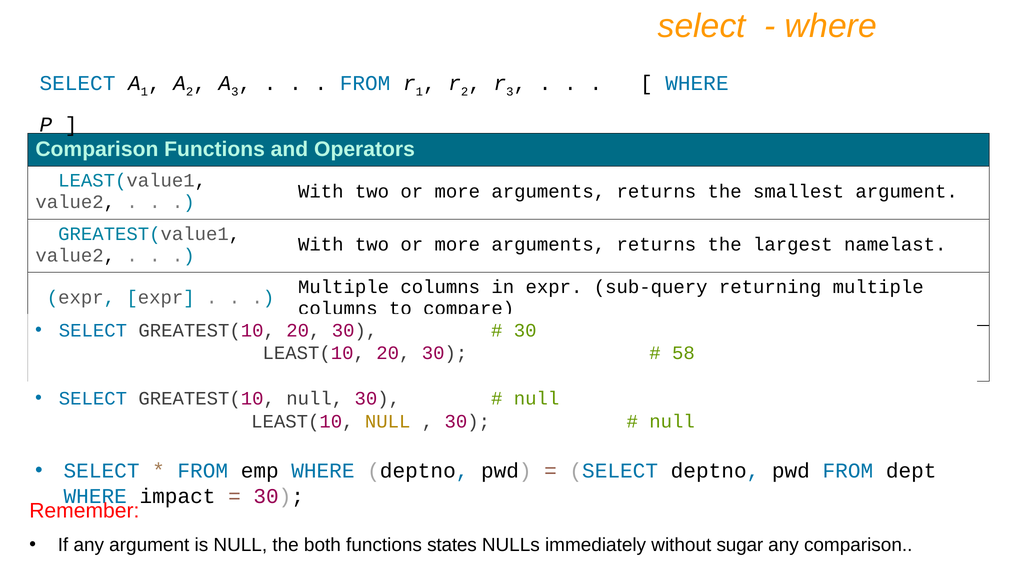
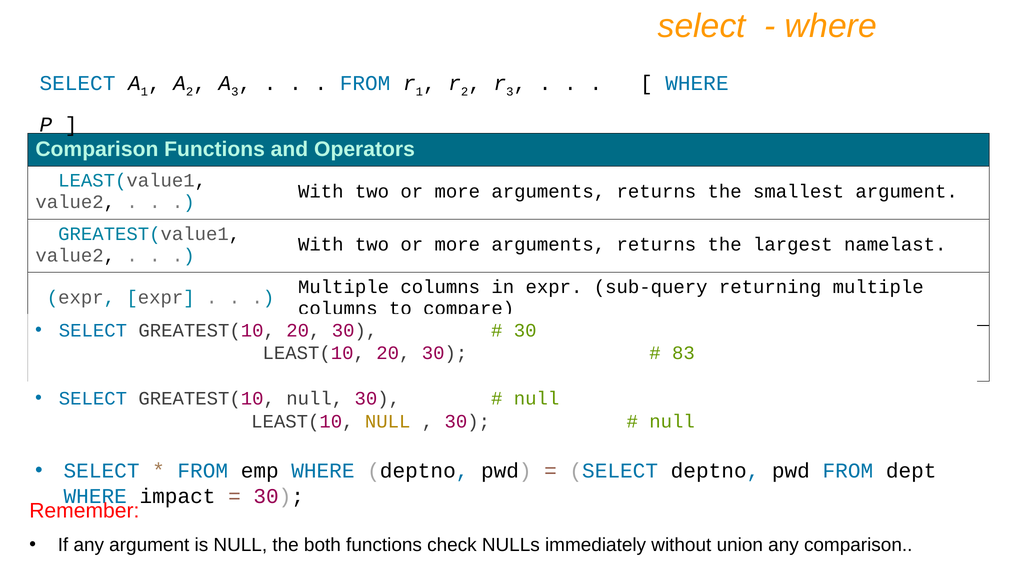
58: 58 -> 83 (683, 353)
states: states -> check (452, 544)
sugar: sugar -> union (740, 544)
